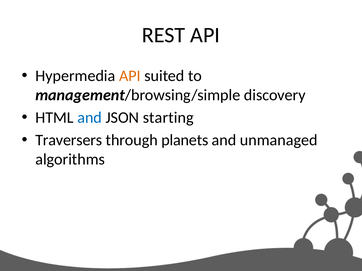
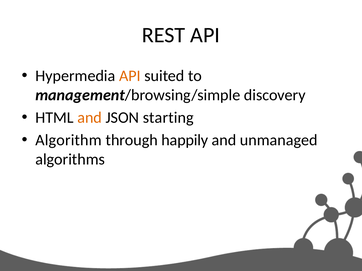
and colour: blue -> orange (90, 118)
Traversers: Traversers -> Algorithm (69, 140)
planets: planets -> happily (185, 140)
